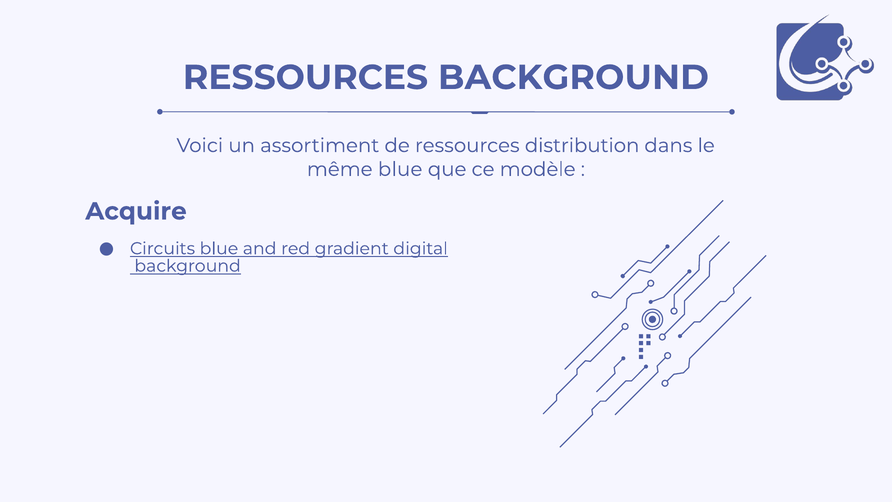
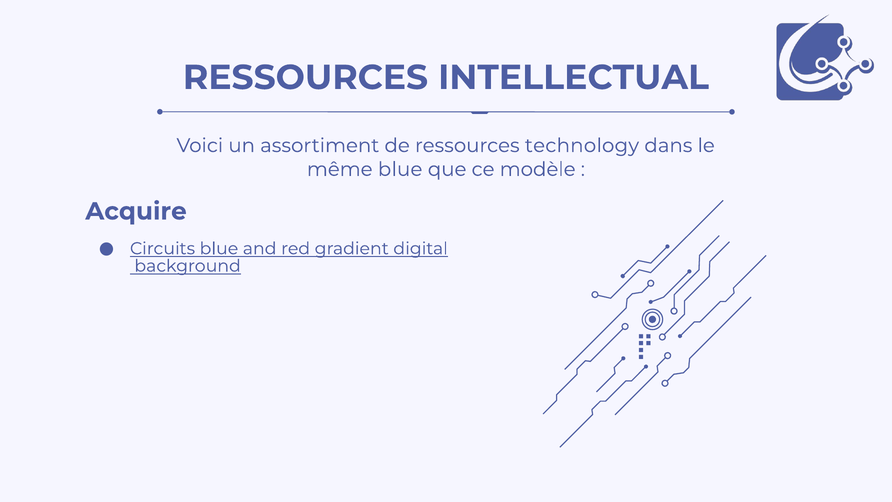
RESSOURCES BACKGROUND: BACKGROUND -> INTELLECTUAL (573, 78)
distribution: distribution -> technology (582, 145)
